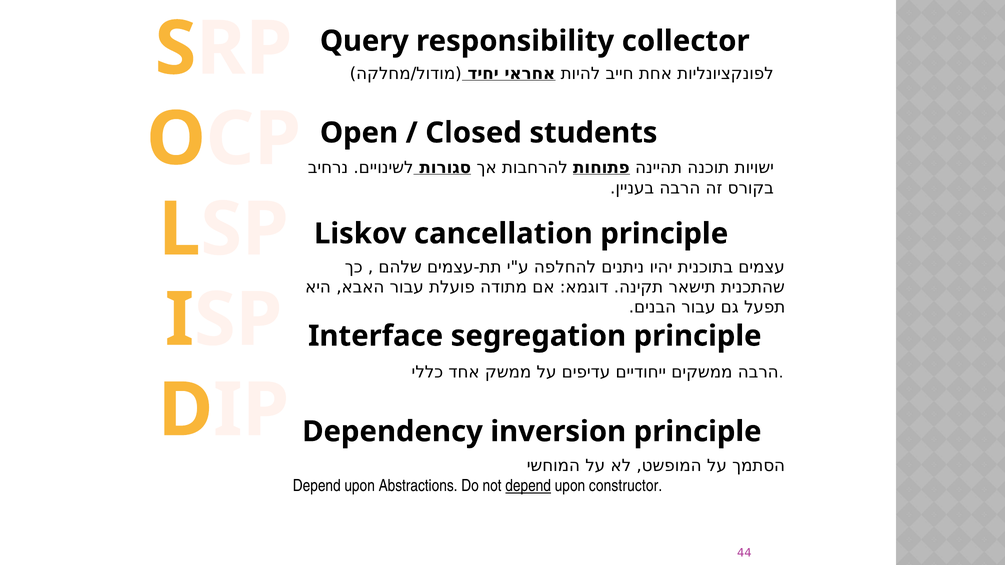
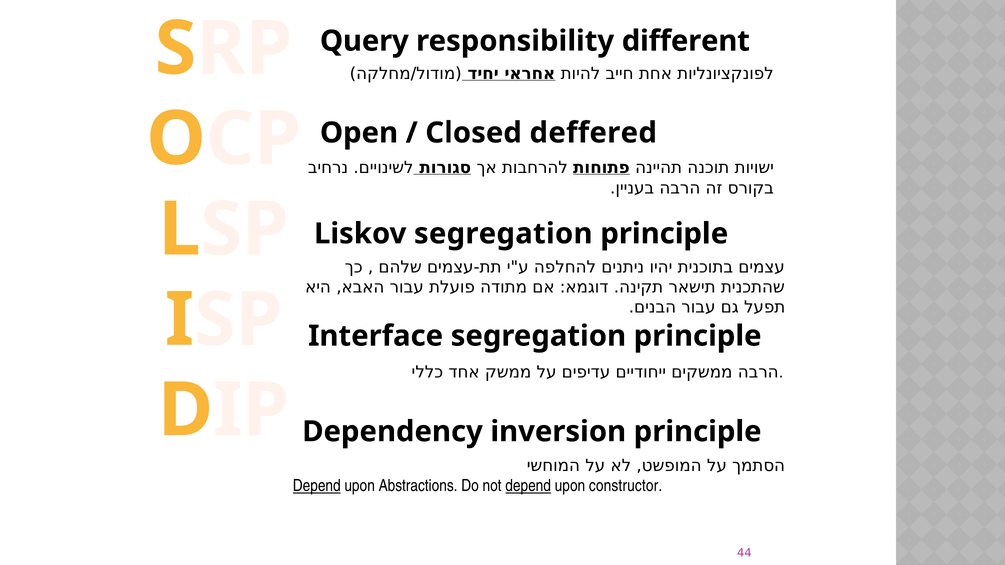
collector: collector -> different (686, 41)
students: students -> deffered (593, 133)
Liskov cancellation: cancellation -> segregation (503, 234)
Depend underline: none -> present (317, 486)
